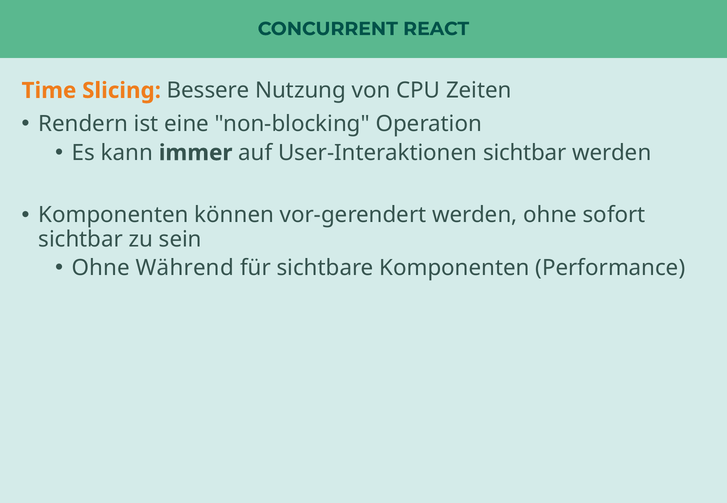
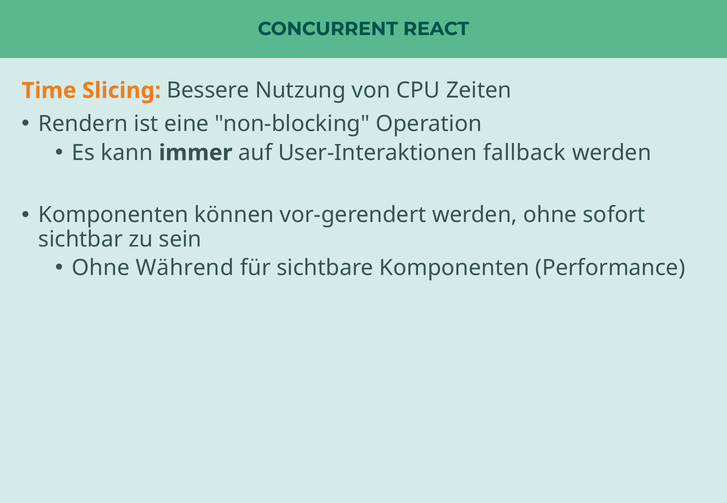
User-Interaktionen sichtbar: sichtbar -> fallback (525, 153)
